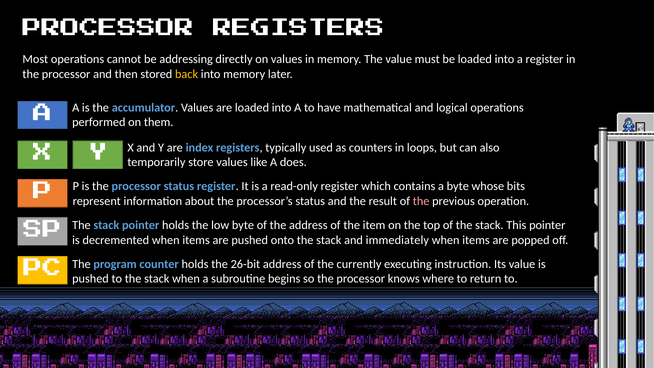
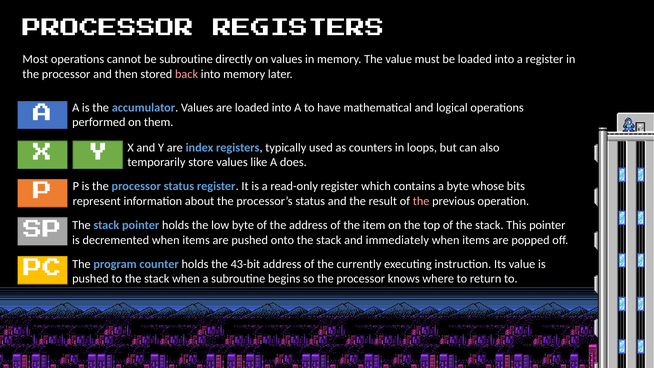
be addressing: addressing -> subroutine (186, 59)
back colour: yellow -> pink (187, 74)
26-bit: 26-bit -> 43-bit (245, 264)
